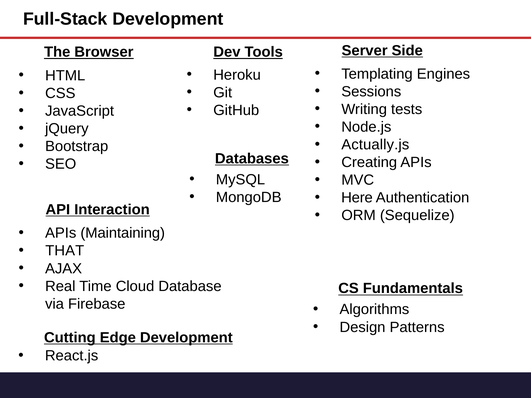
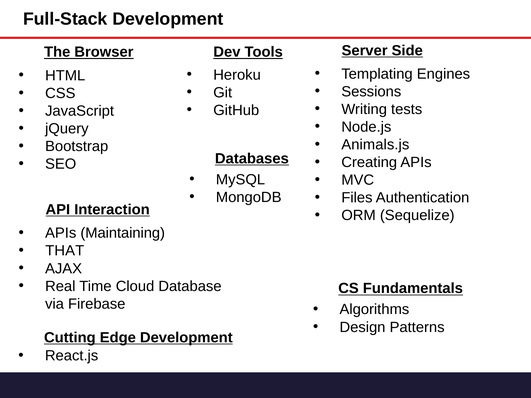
Actually.js: Actually.js -> Animals.js (375, 145)
Here: Here -> Files (357, 198)
